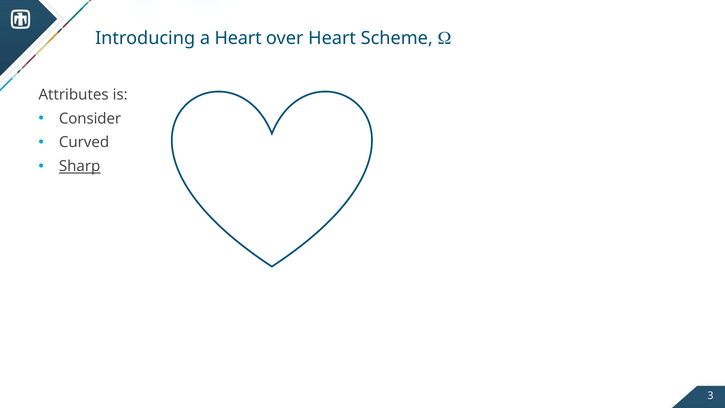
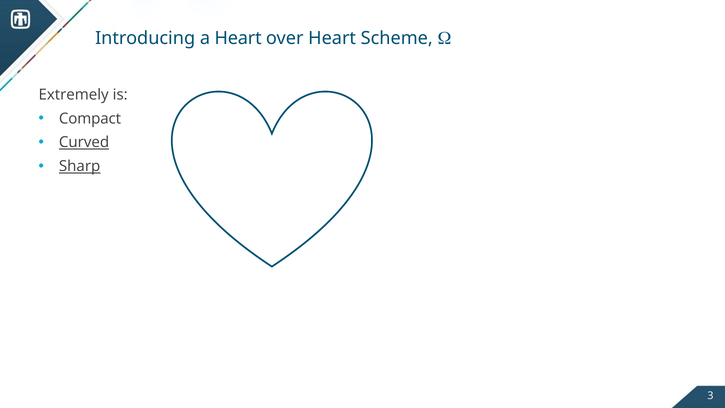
Attributes: Attributes -> Extremely (74, 95)
Consider: Consider -> Compact (90, 118)
Curved underline: none -> present (84, 142)
